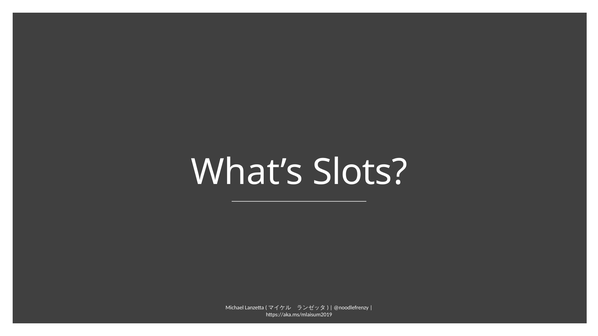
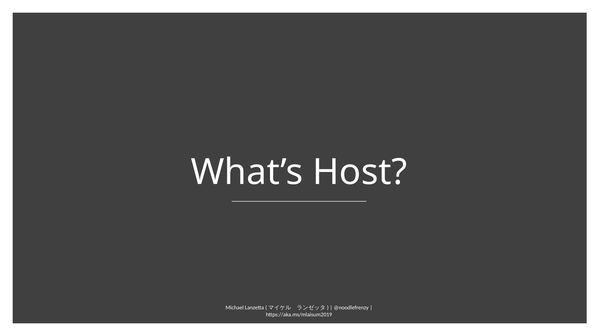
Slots: Slots -> Host (360, 172)
